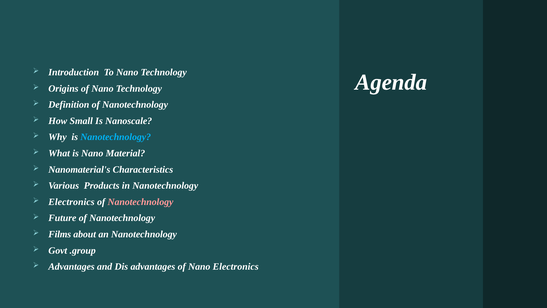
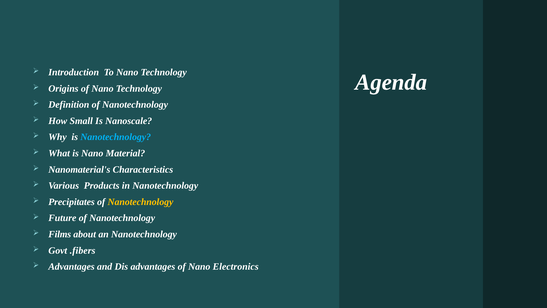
Electronics: Electronics -> Precipitates (72, 202)
Nanotechnology colour: pink -> yellow (140, 202)
.group: .group -> .fibers (83, 250)
